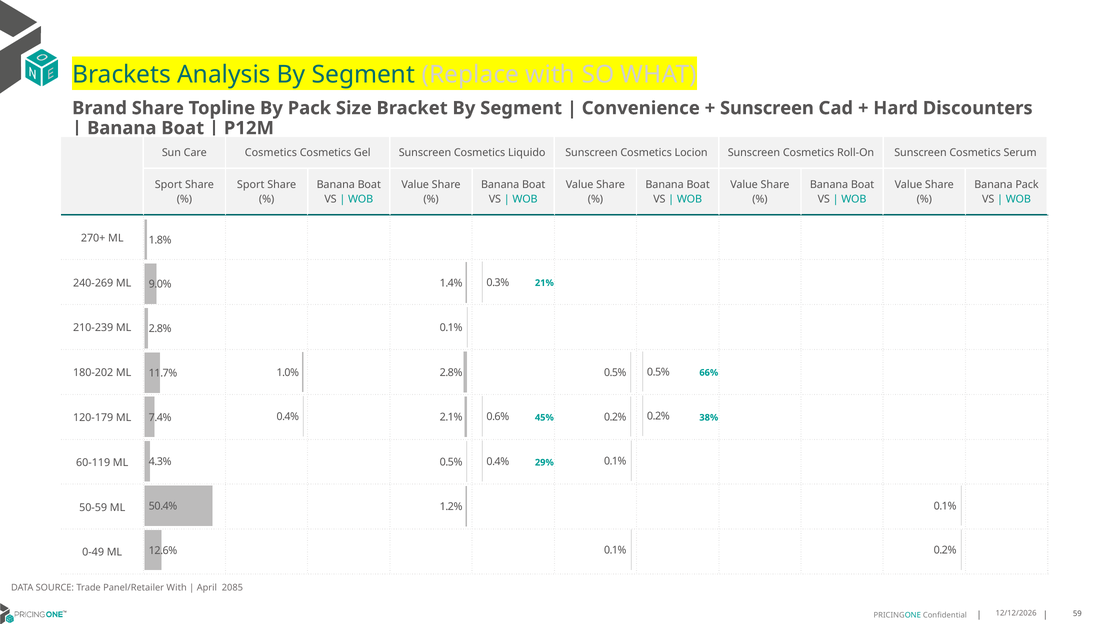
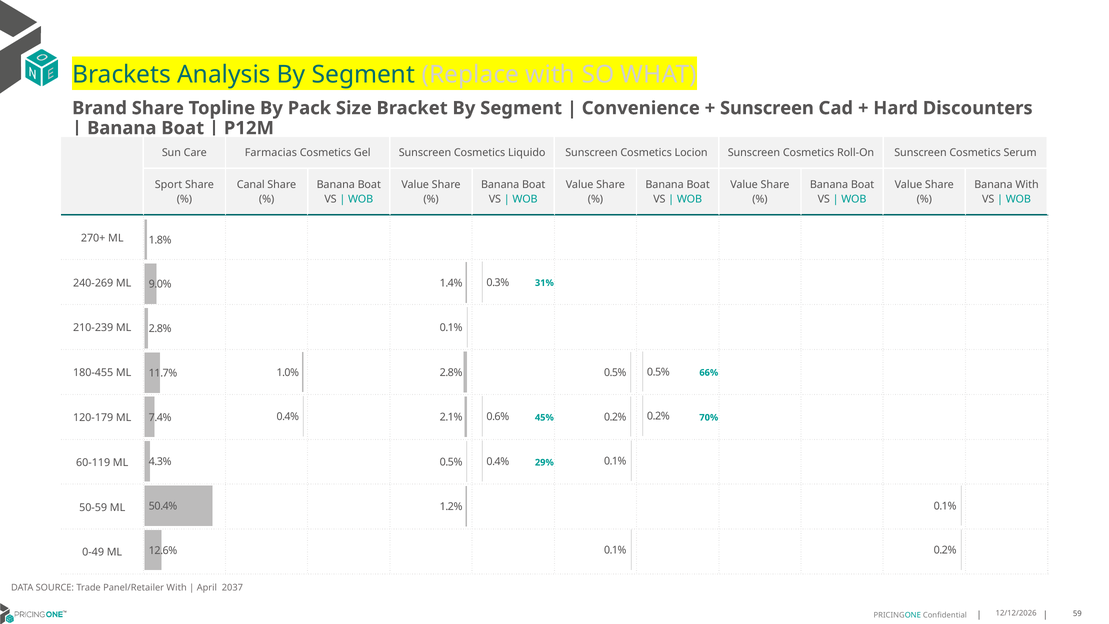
Care Cosmetics: Cosmetics -> Farmacias (271, 153)
Sport: Sport -> Canal (251, 185)
Banana Pack: Pack -> With (1027, 185)
21%: 21% -> 31% (544, 283)
180-202: 180-202 -> 180-455 (93, 373)
38%: 38% -> 70% (709, 417)
2085: 2085 -> 2037 (232, 588)
